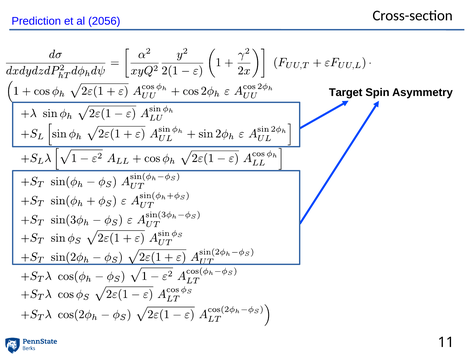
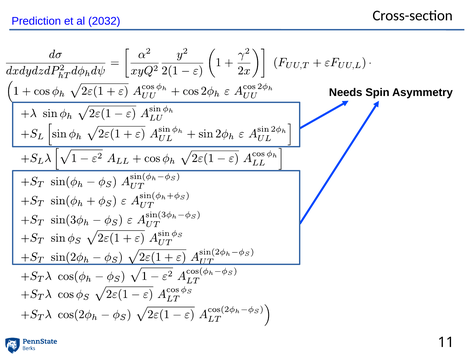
2056: 2056 -> 2032 (104, 21)
Target: Target -> Needs (346, 93)
